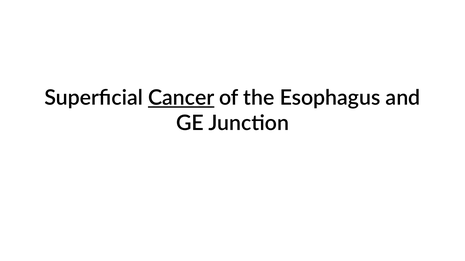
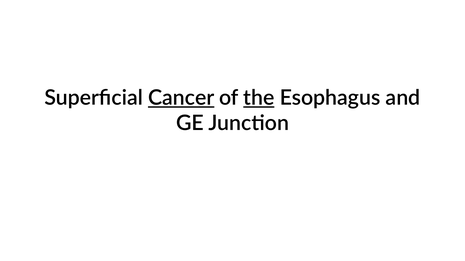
the underline: none -> present (259, 98)
